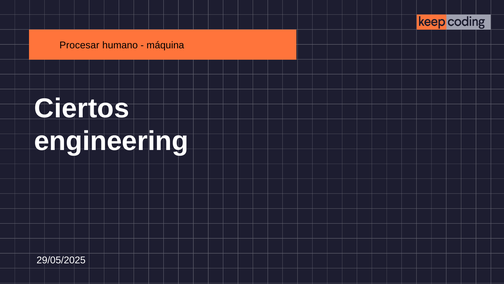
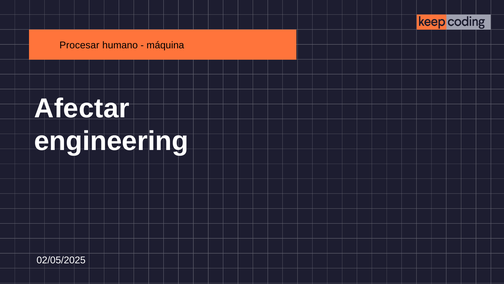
Ciertos: Ciertos -> Afectar (82, 108)
29/05/2025: 29/05/2025 -> 02/05/2025 (61, 260)
